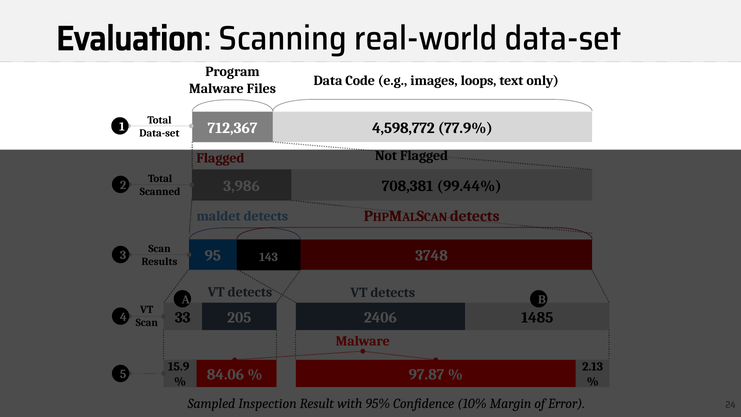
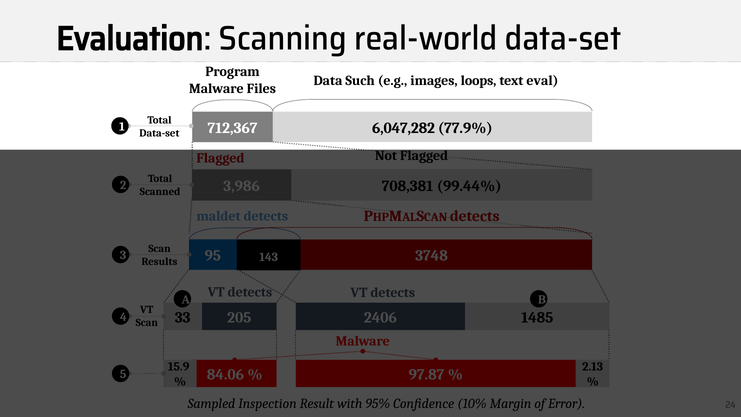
Code: Code -> Such (360, 81)
only: only -> eval (543, 81)
4,598,772: 4,598,772 -> 6,047,282 (403, 128)
